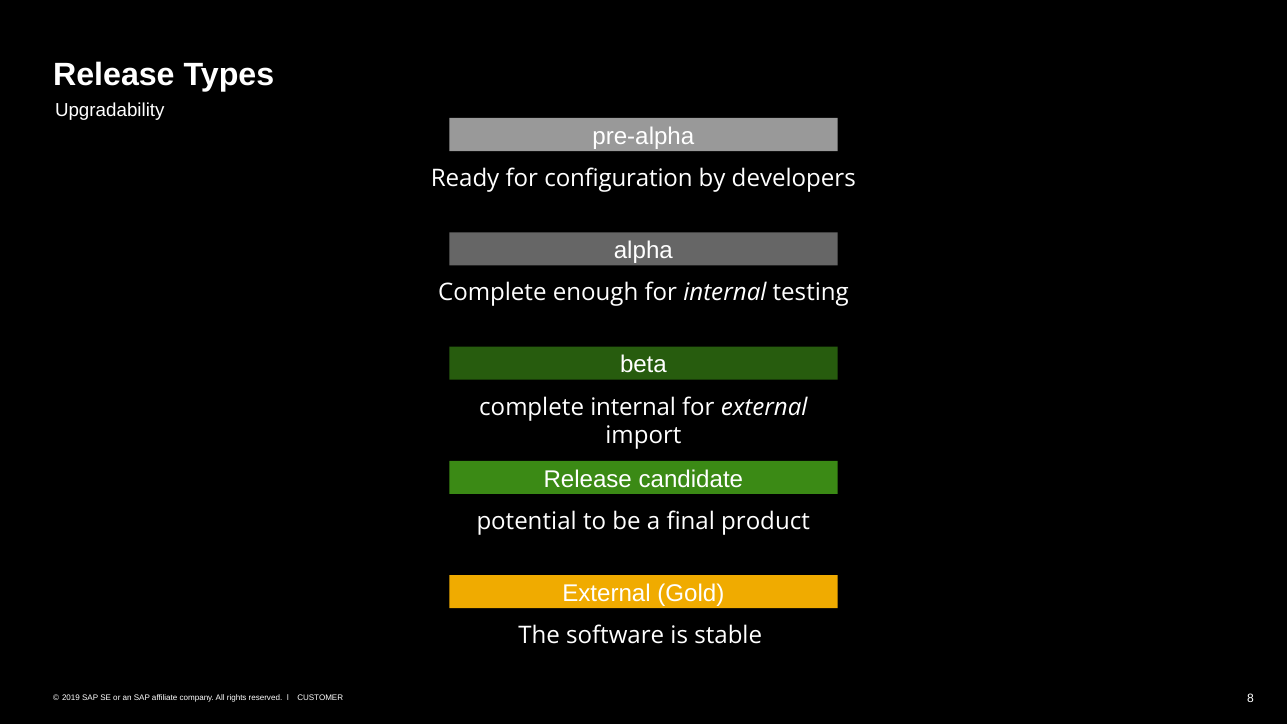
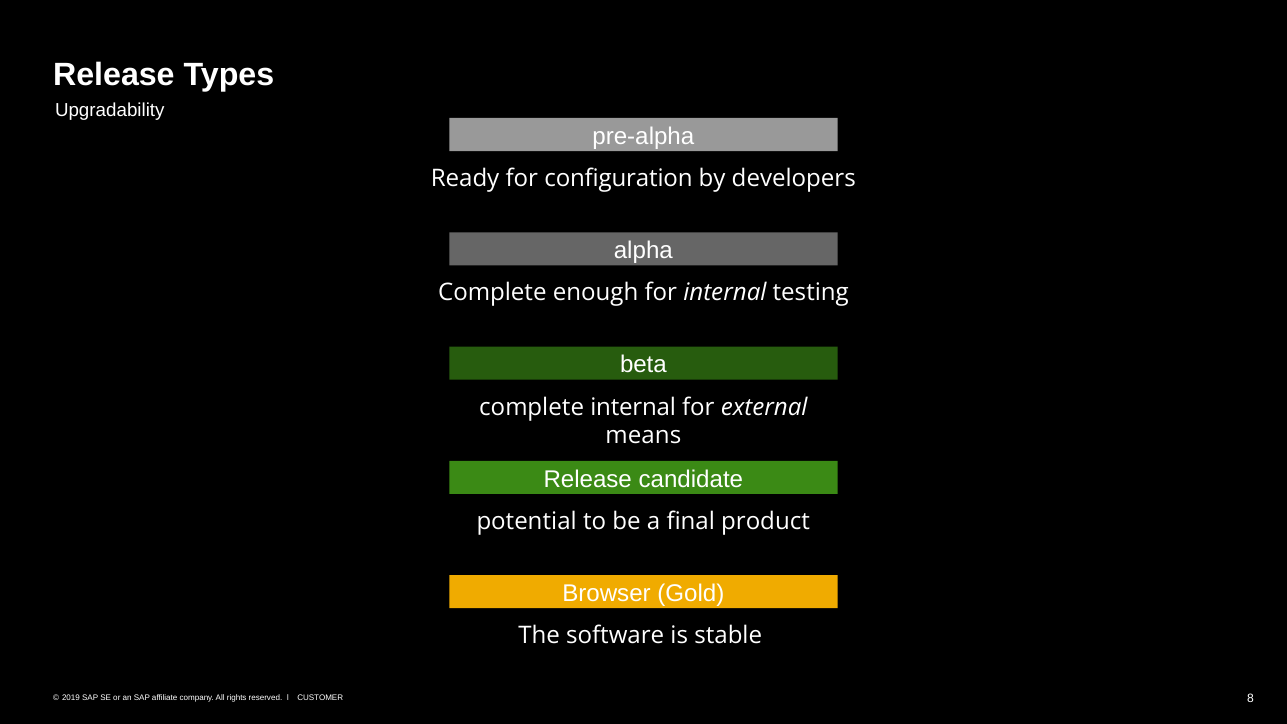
import: import -> means (643, 436)
External: External -> Browser (607, 593)
